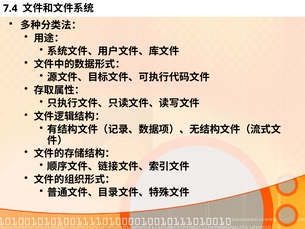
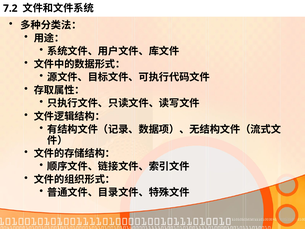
7.4: 7.4 -> 7.2 (10, 8)
